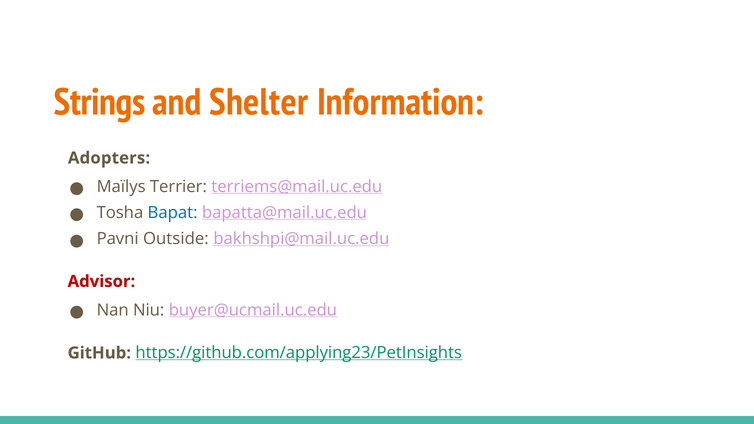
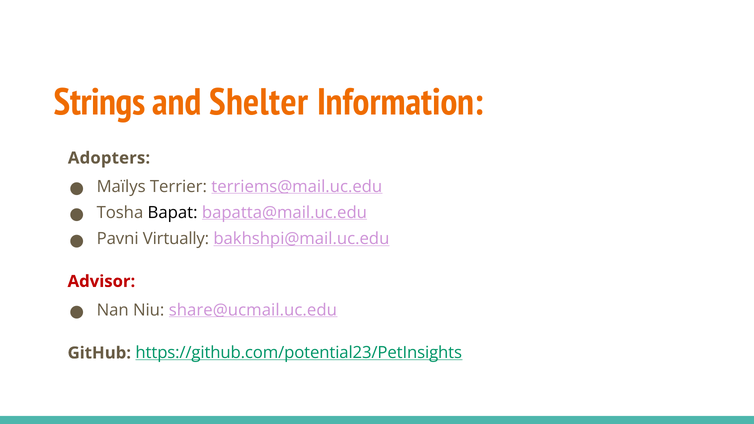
Bapat colour: blue -> black (173, 213)
Outside: Outside -> Virtually (176, 239)
buyer@ucmail.uc.edu: buyer@ucmail.uc.edu -> share@ucmail.uc.edu (253, 310)
https://github.com/applying23/PetInsights: https://github.com/applying23/PetInsights -> https://github.com/potential23/PetInsights (299, 353)
